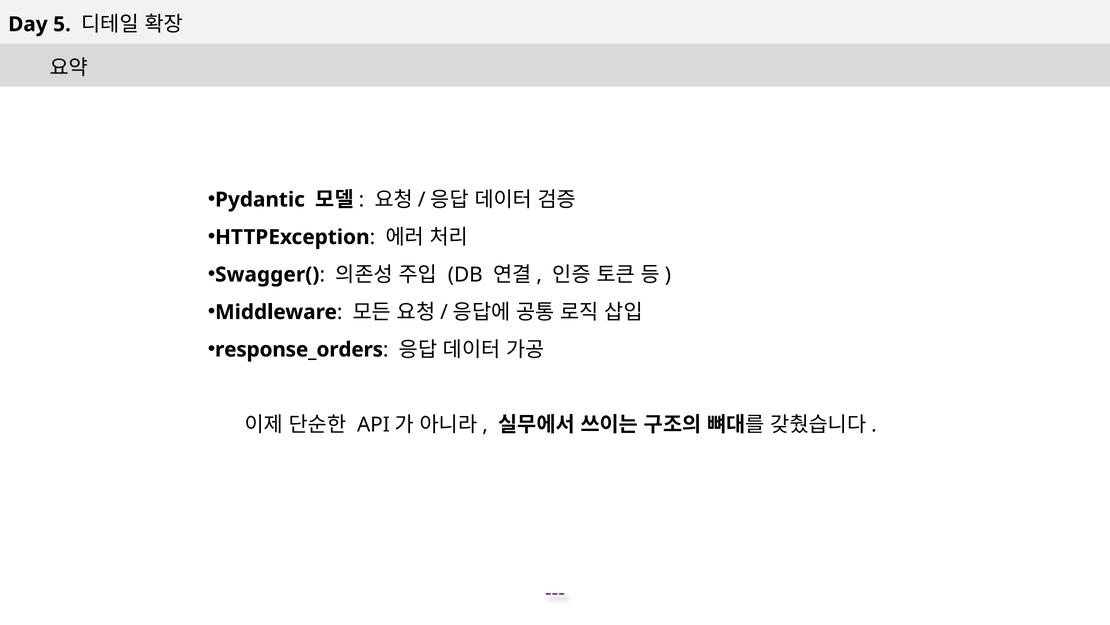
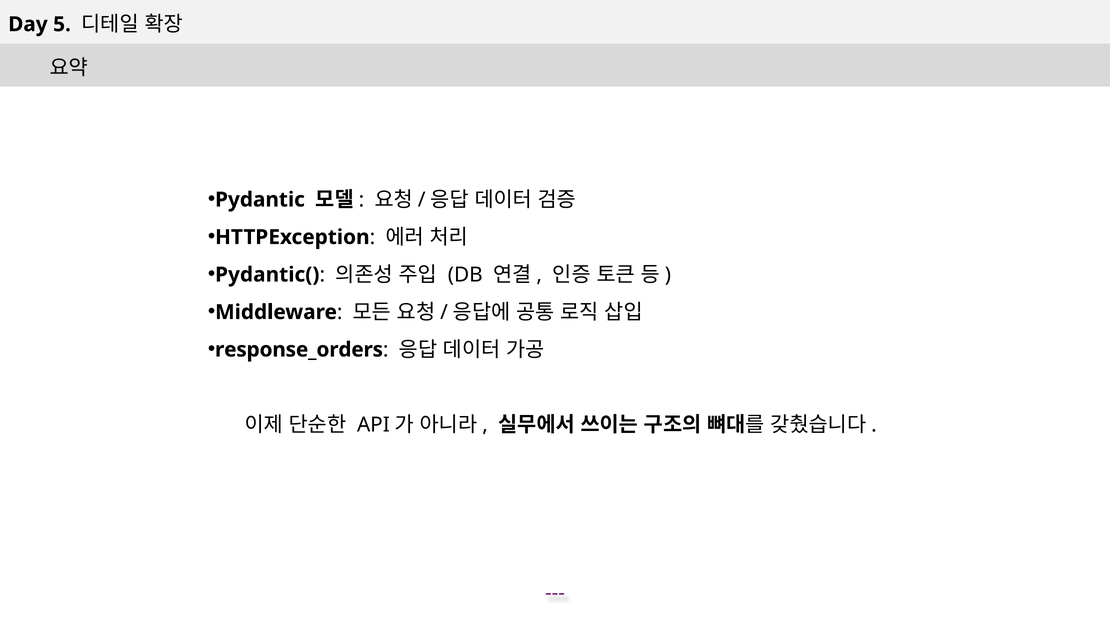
Swagger(: Swagger( -> Pydantic( (267, 274)
